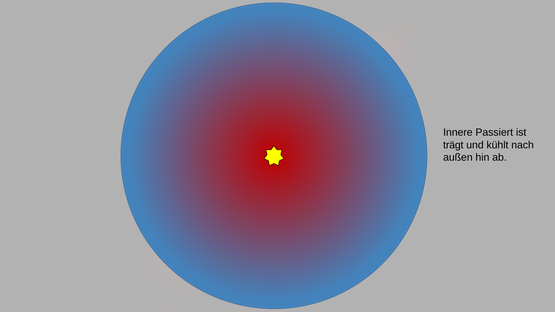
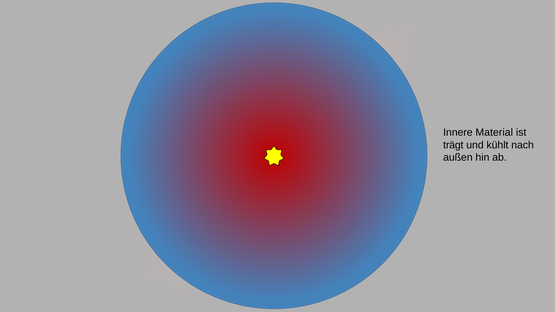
Passiert: Passiert -> Material (494, 133)
